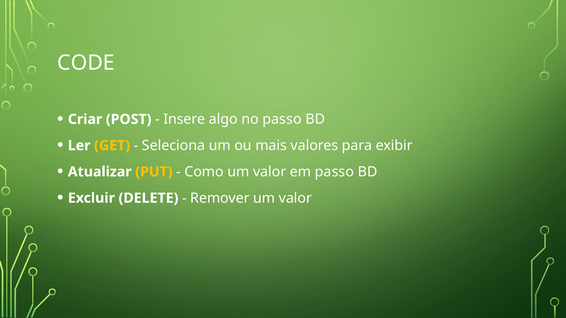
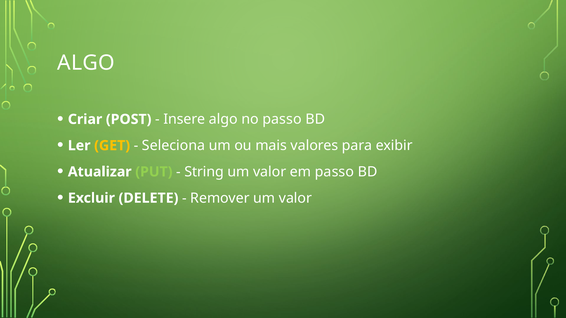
CODE: CODE -> ALGO (86, 63)
PUT colour: yellow -> light green (154, 172)
Como: Como -> String (204, 172)
